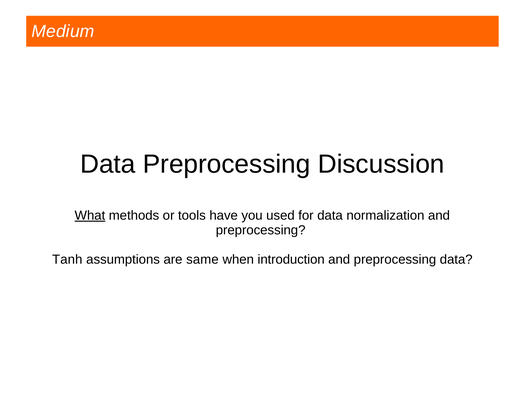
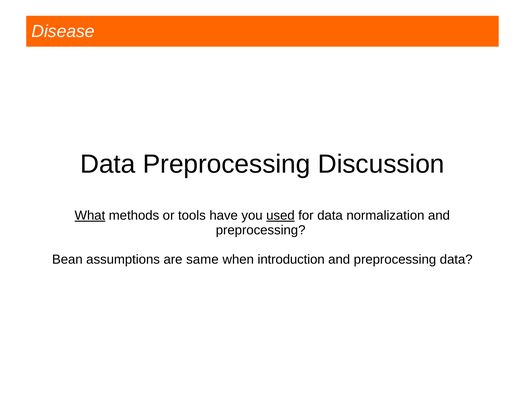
Medium: Medium -> Disease (63, 31)
used underline: none -> present (280, 215)
Tanh: Tanh -> Bean (67, 259)
